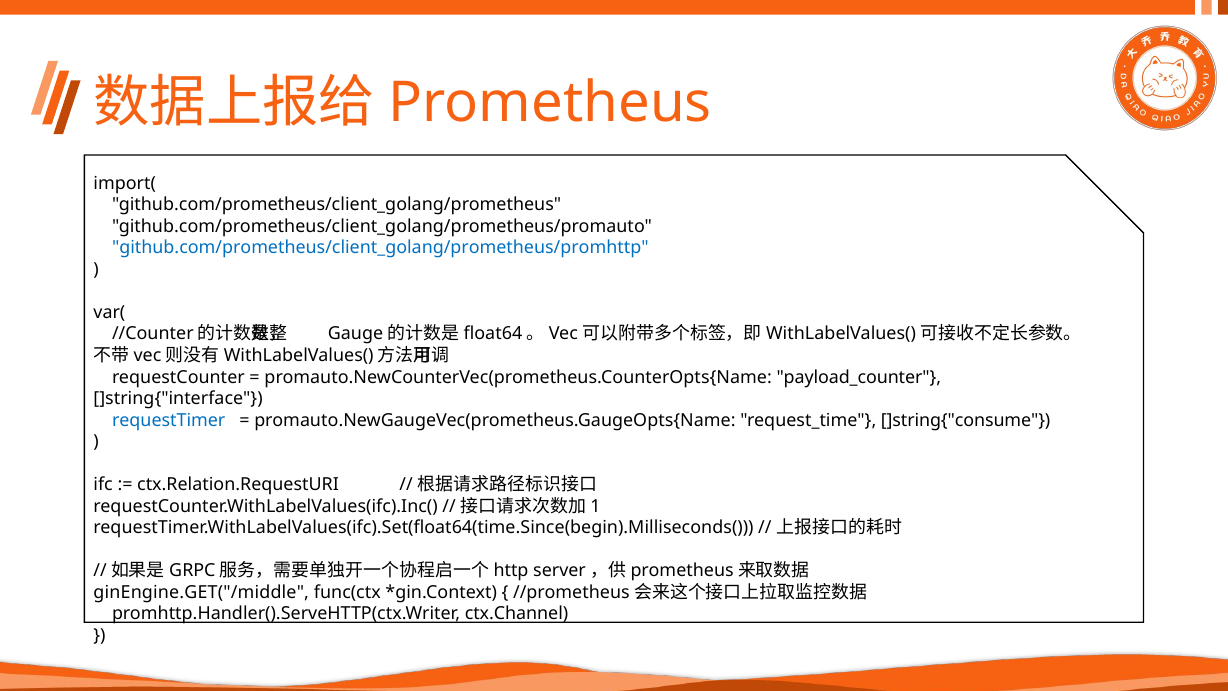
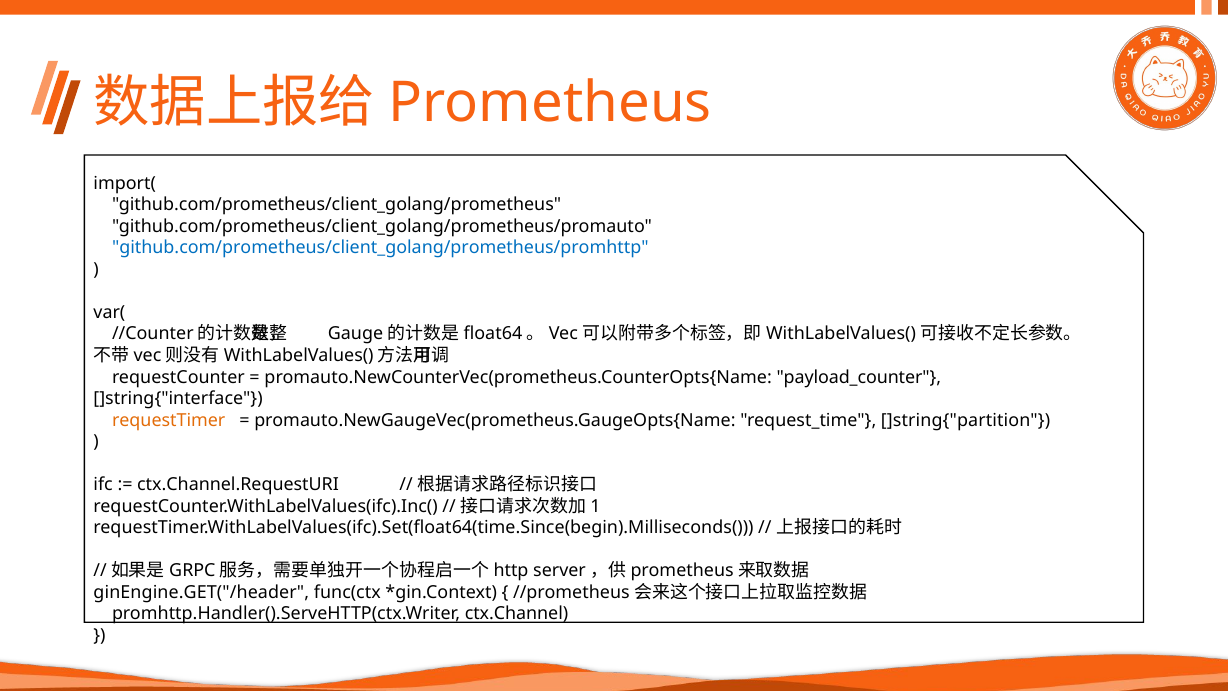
requestTimer colour: blue -> orange (169, 420)
]string{"consume: ]string{"consume -> ]string{"partition (966, 420)
ctx.Relation.RequestURI: ctx.Relation.RequestURI -> ctx.Channel.RequestURI (238, 484)
ginEngine.GET("/middle: ginEngine.GET("/middle -> ginEngine.GET("/header (201, 592)
